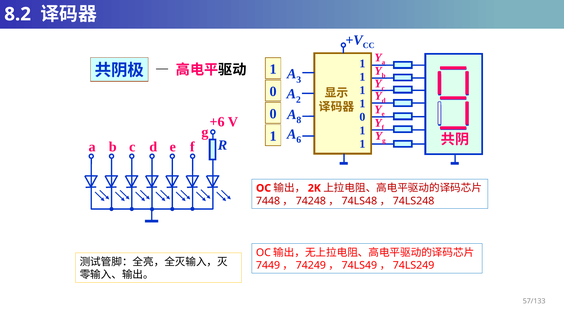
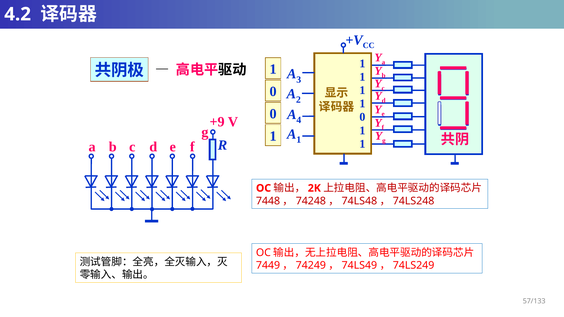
8.2: 8.2 -> 4.2 (18, 14)
8: 8 -> 4 (299, 120)
+6: +6 -> +9 (217, 122)
A 6: 6 -> 1 (299, 140)
